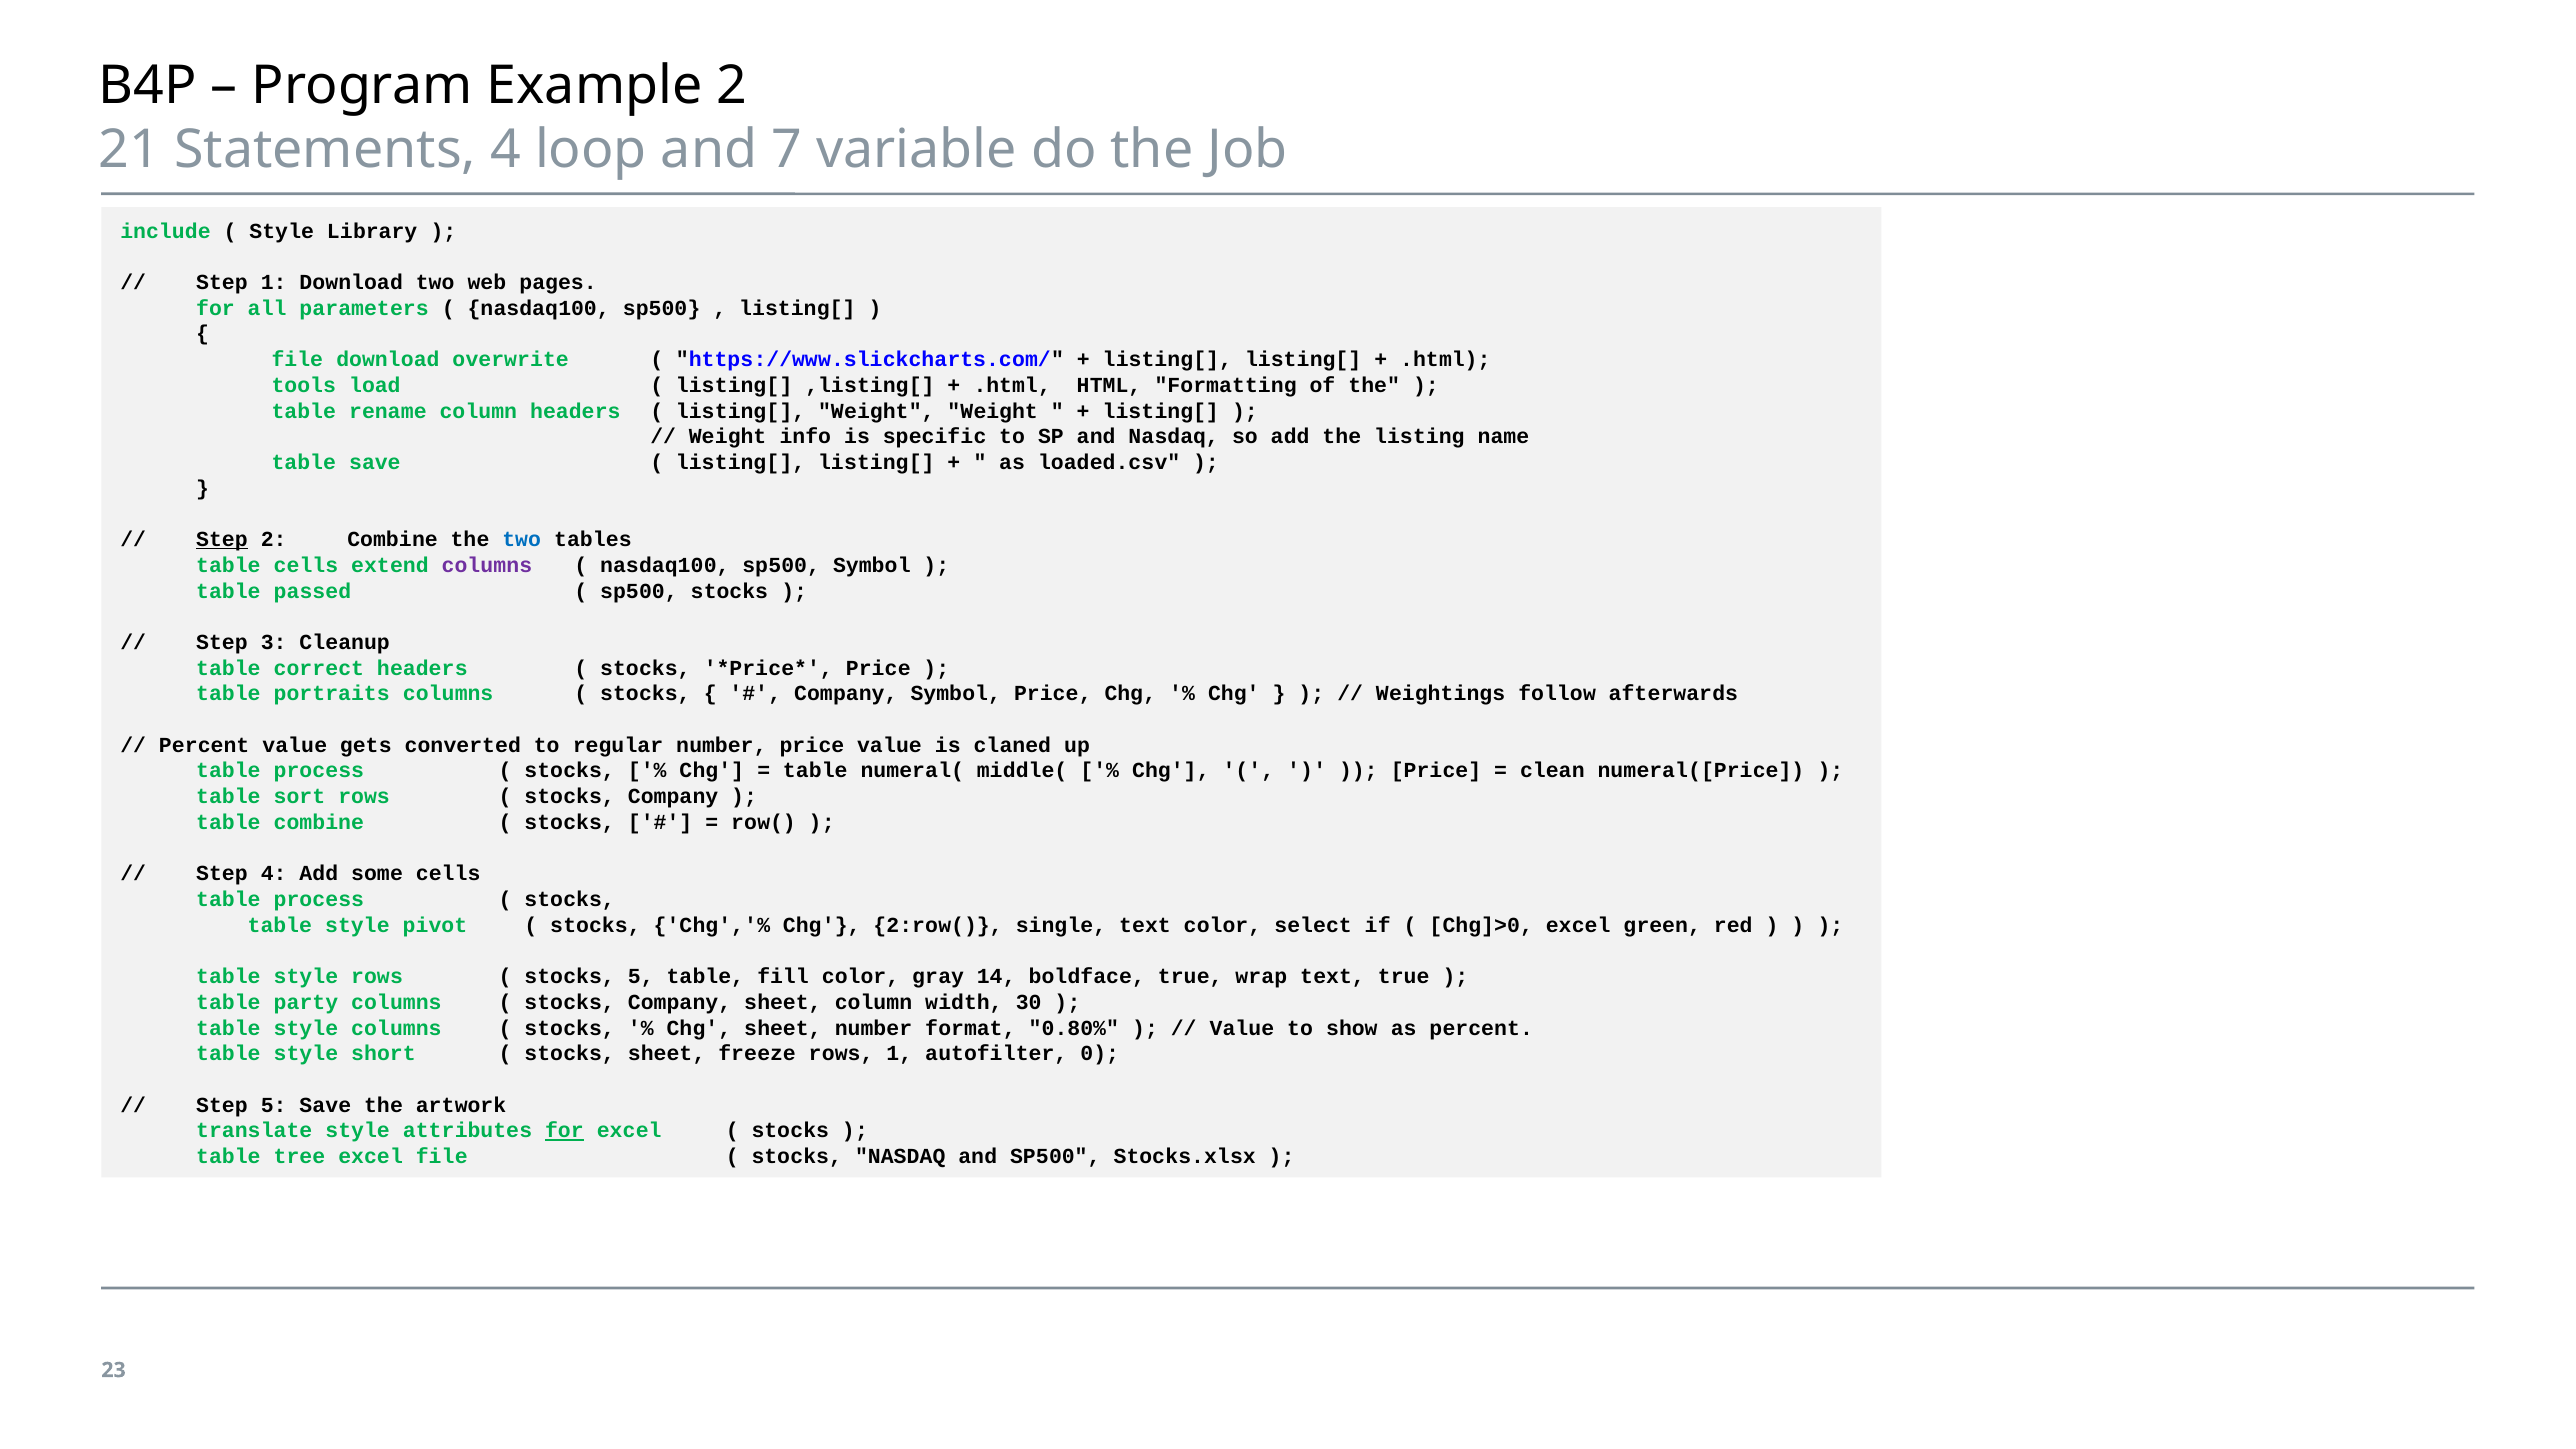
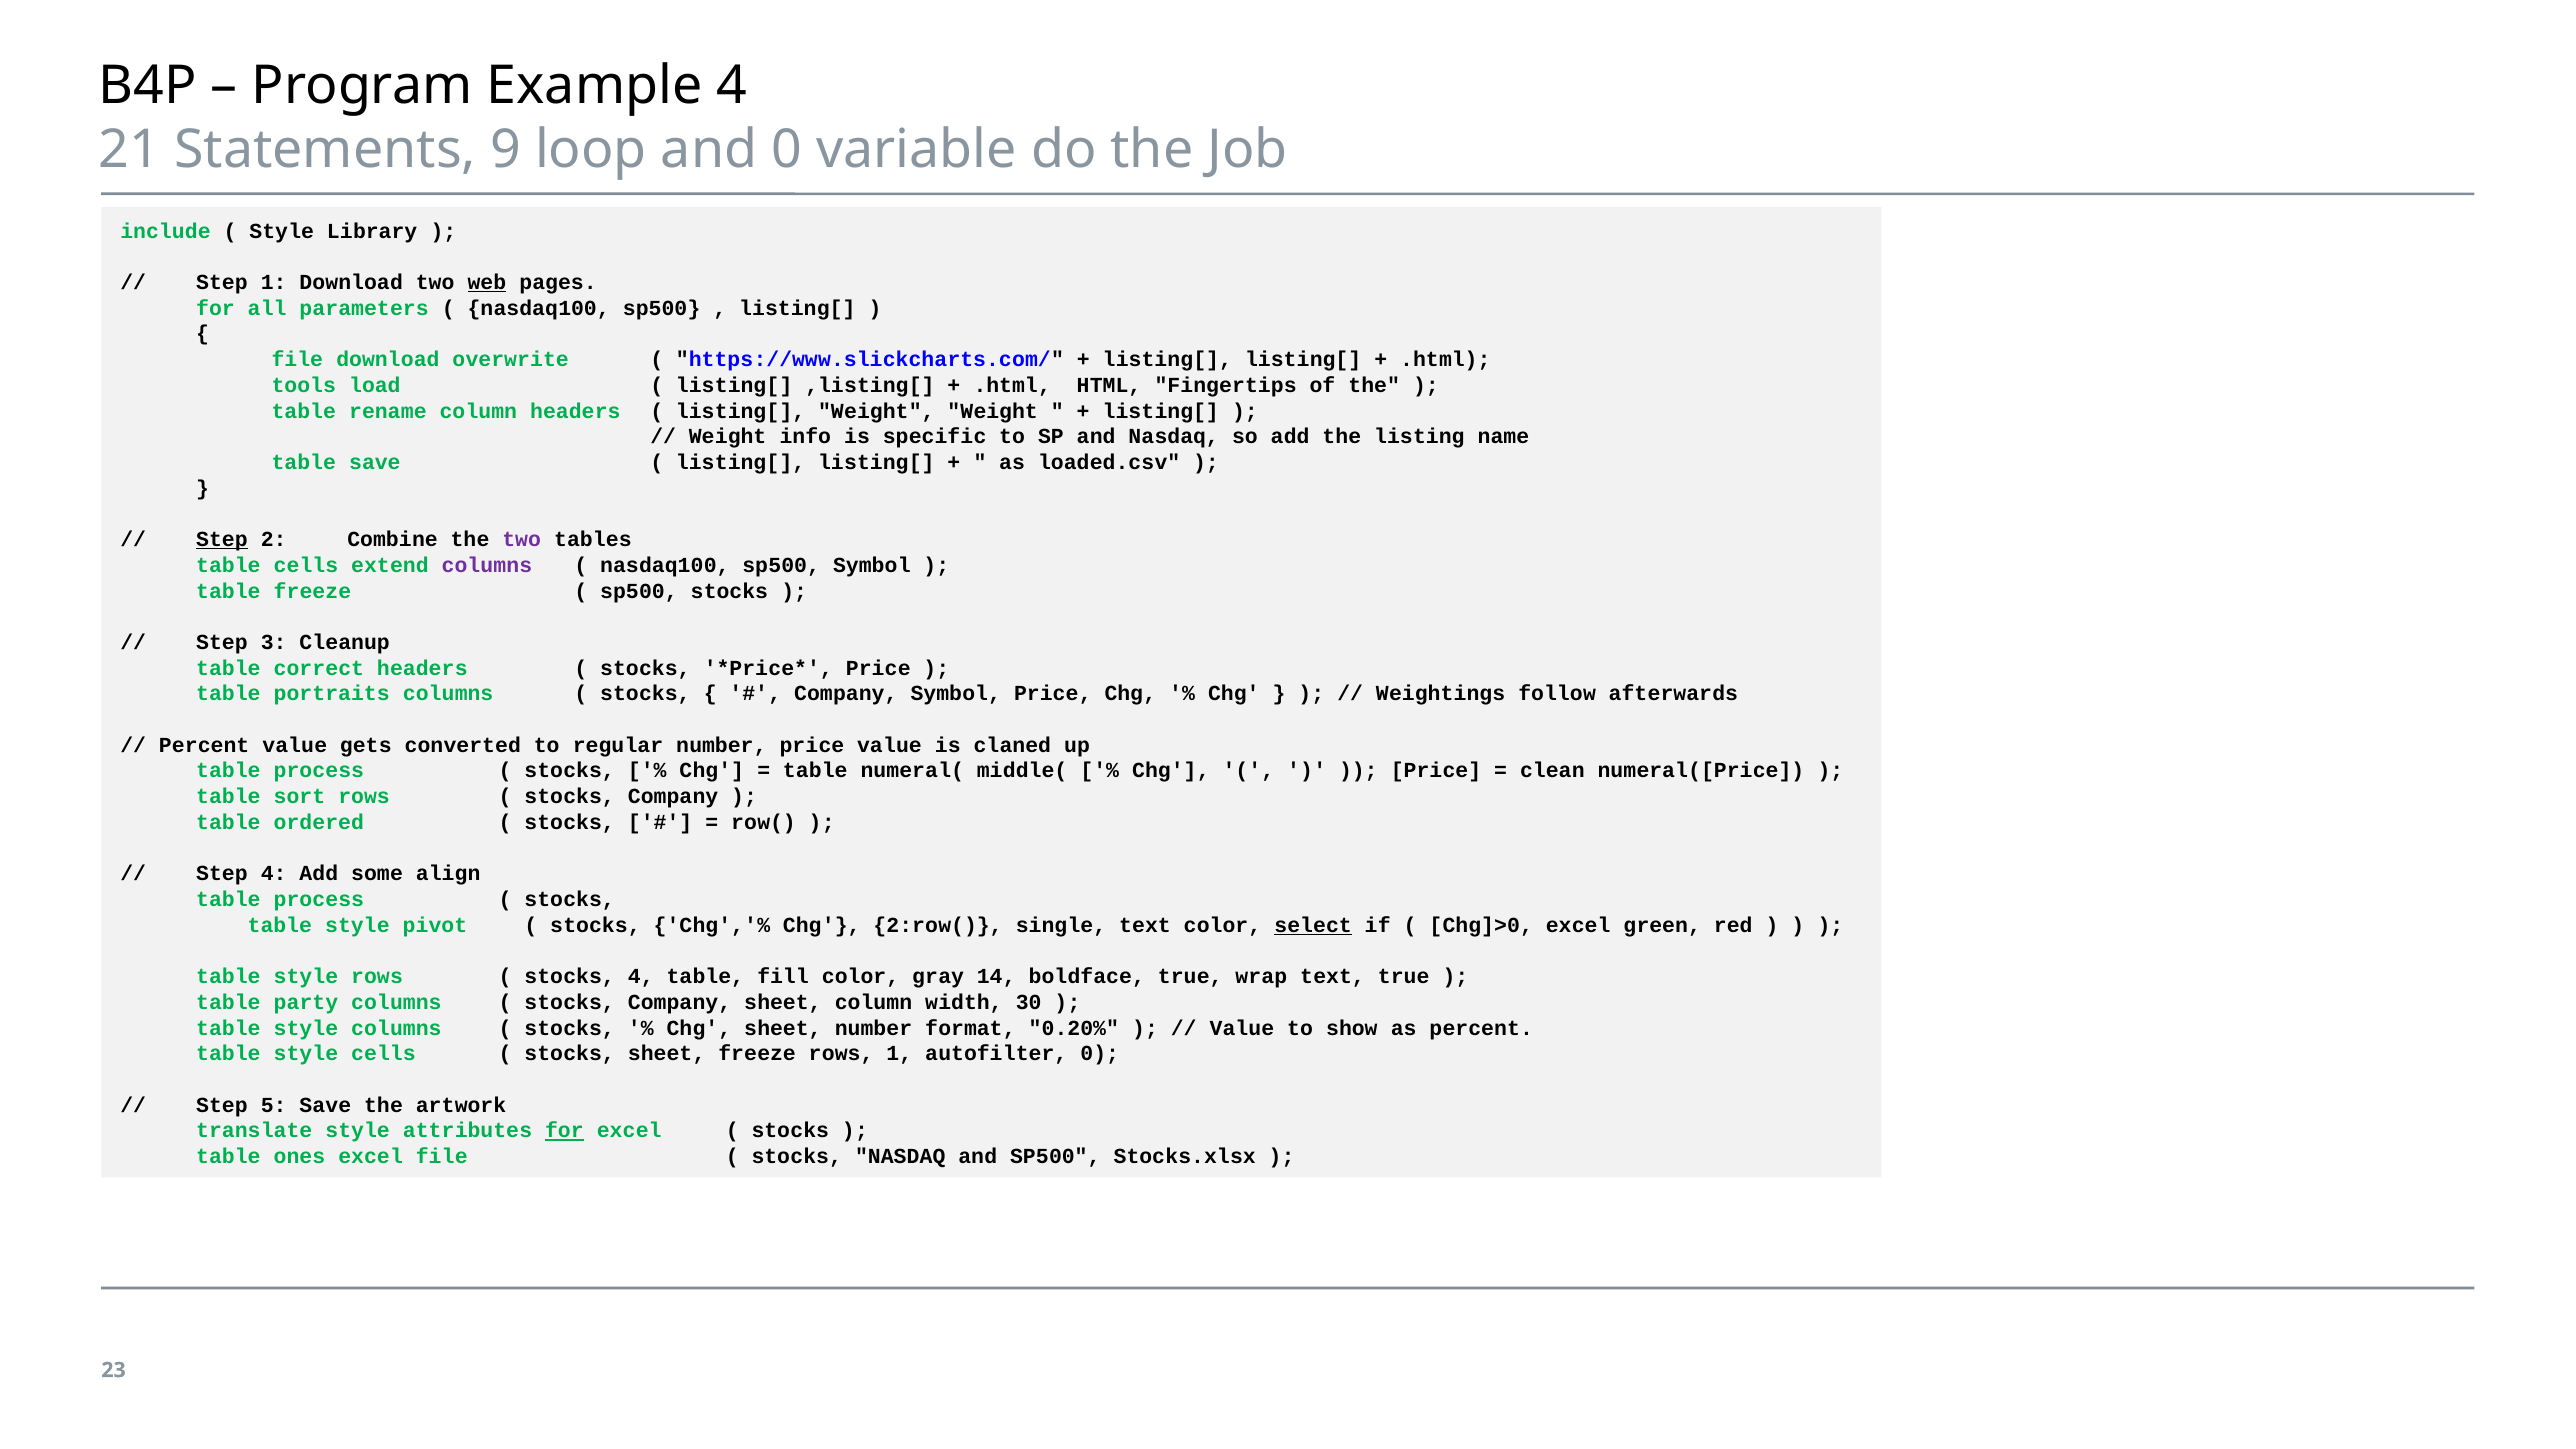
Example 2: 2 -> 4 (732, 85)
Statements 4: 4 -> 9 (506, 150)
and 7: 7 -> 0 (787, 150)
web underline: none -> present (487, 282)
Formatting: Formatting -> Fingertips (1226, 385)
two colour: blue -> purple (522, 540)
table passed: passed -> freeze (312, 591)
table combine: combine -> ordered (319, 822)
some cells: cells -> align (448, 874)
select underline: none -> present (1313, 925)
stocks 5: 5 -> 4 (641, 977)
0.80%: 0.80% -> 0.20% (1074, 1028)
style short: short -> cells (383, 1054)
tree: tree -> ones (299, 1157)
